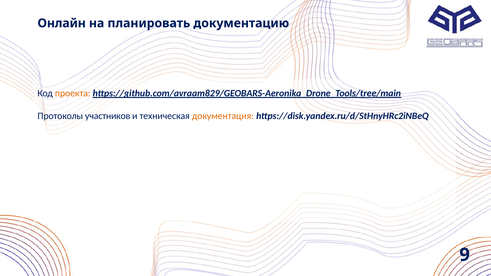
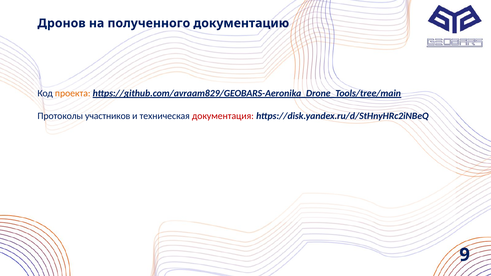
Онлайн: Онлайн -> Дронов (62, 23)
планировать: планировать -> полученного (149, 23)
документация colour: orange -> red (223, 116)
